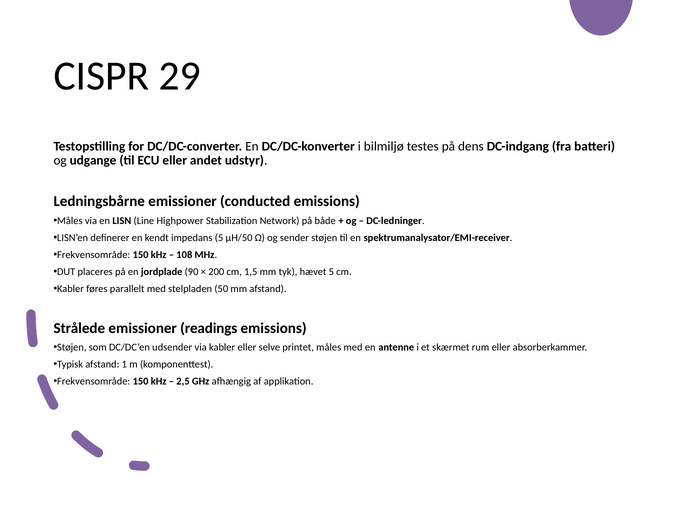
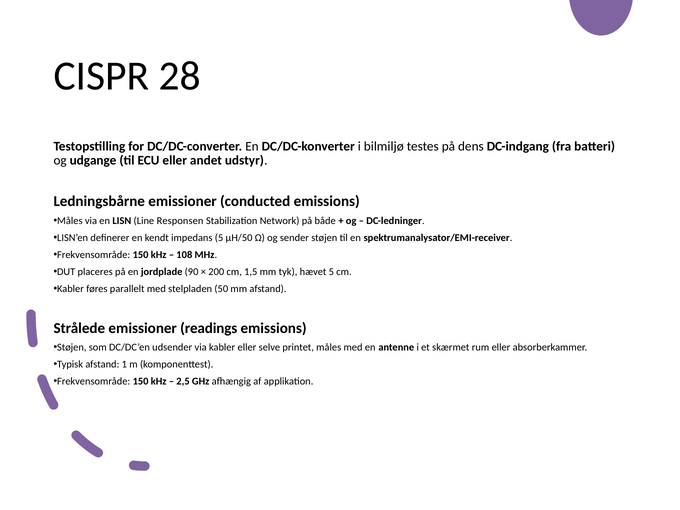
29: 29 -> 28 (180, 76)
Highpower: Highpower -> Responsen (180, 221)
